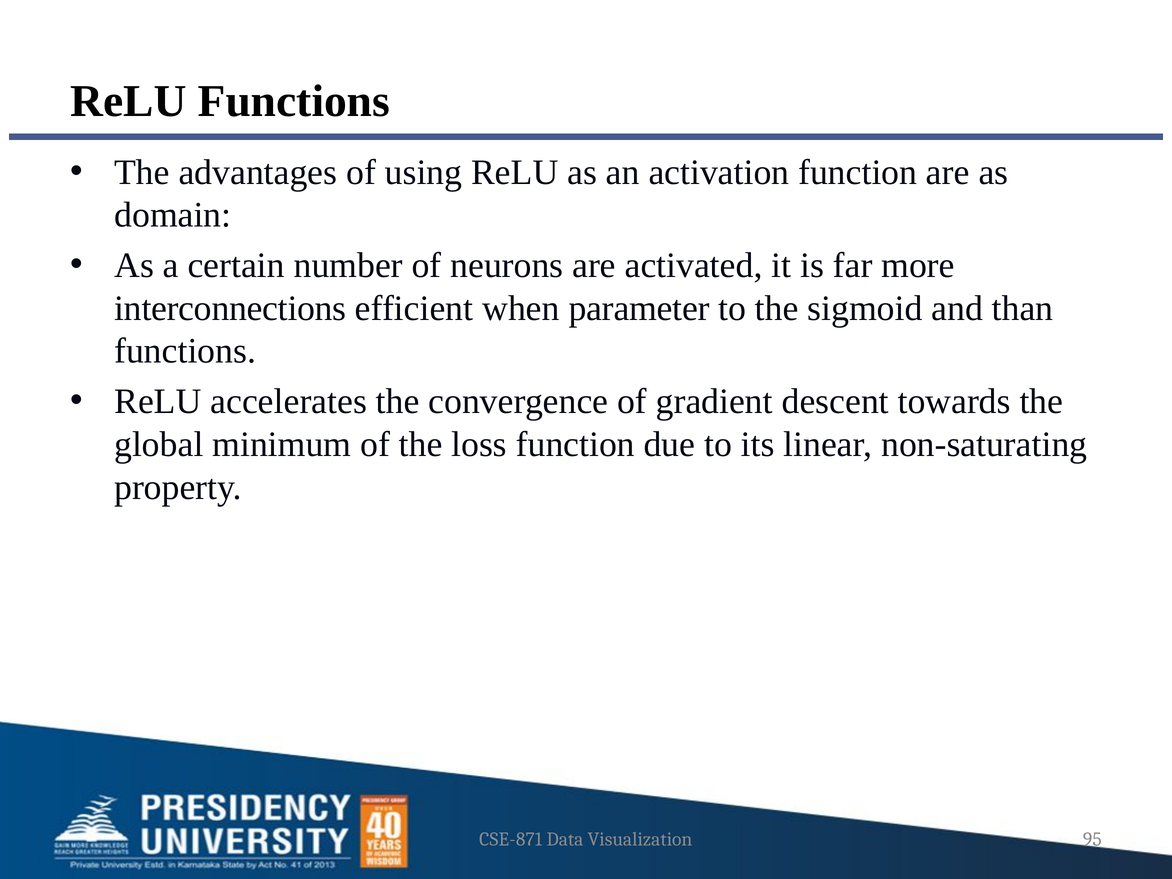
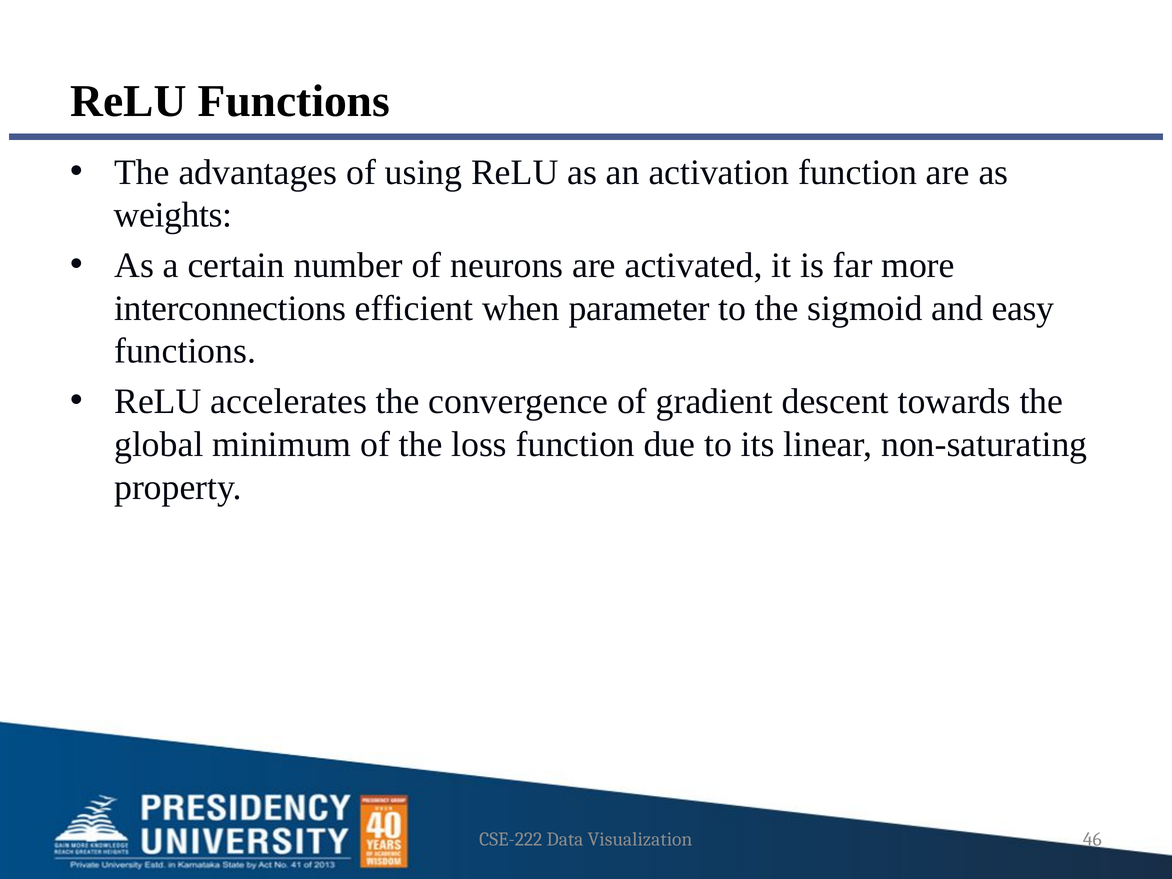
domain: domain -> weights (173, 215)
than: than -> easy (1023, 308)
CSE-871: CSE-871 -> CSE-222 (511, 839)
95: 95 -> 46 (1092, 839)
